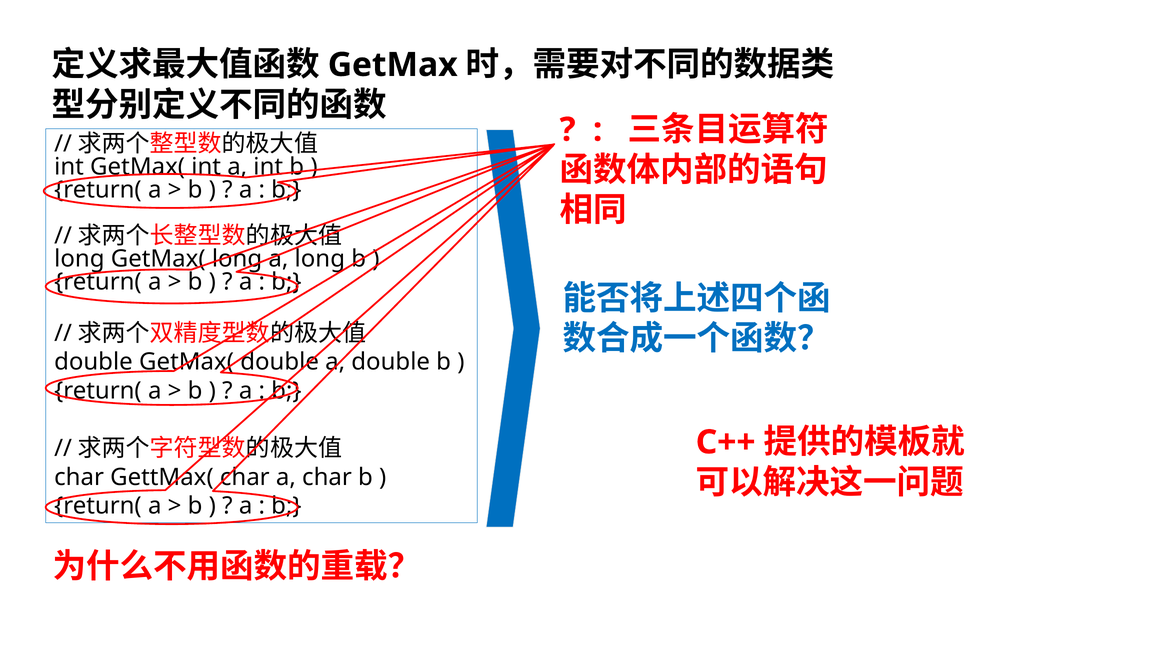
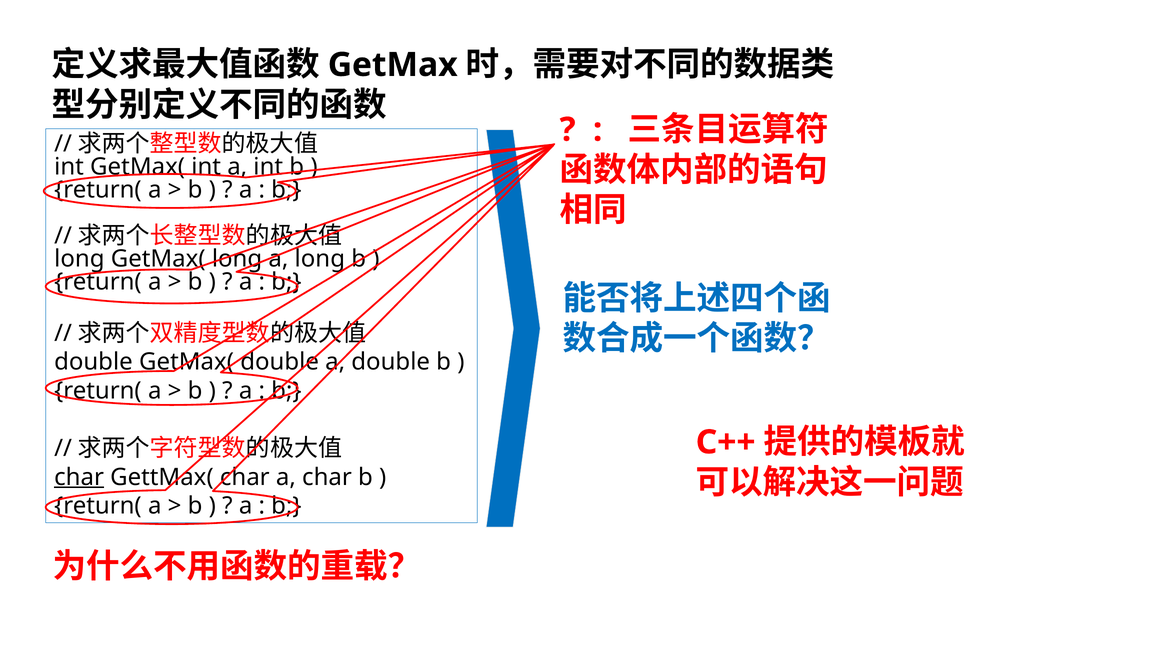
char underline: none -> present (79, 477)
